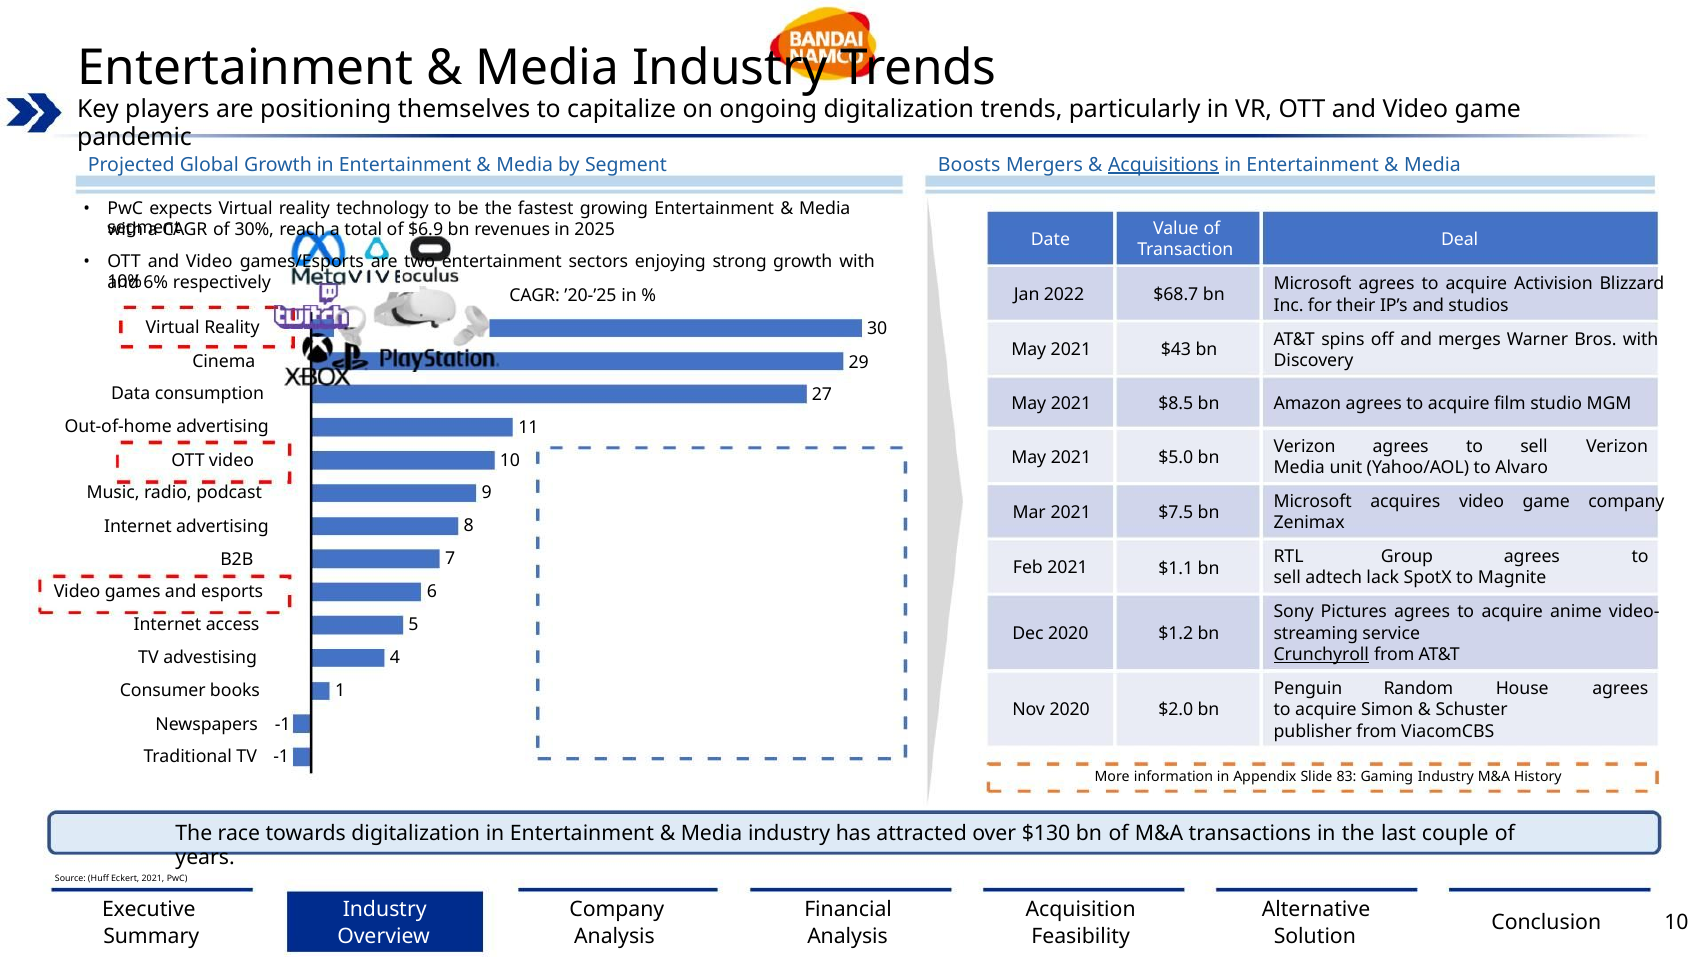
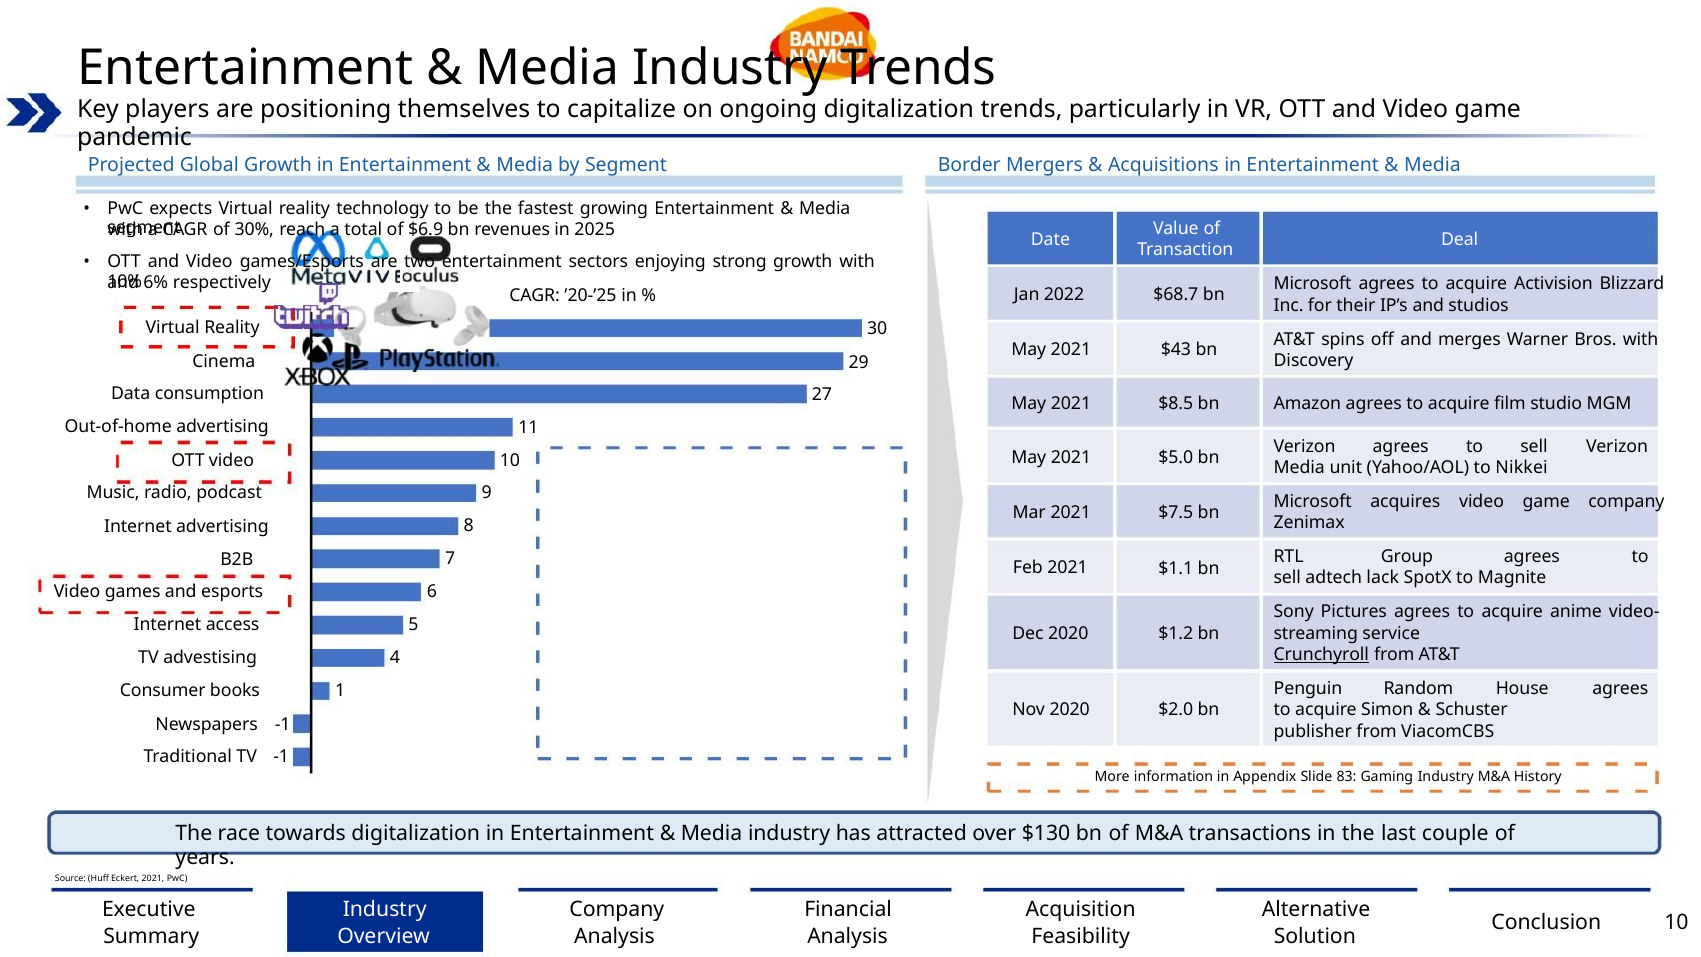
Boosts: Boosts -> Border (969, 165)
Acquisitions underline: present -> none (1163, 165)
Alvaro: Alvaro -> Nikkei (1522, 467)
